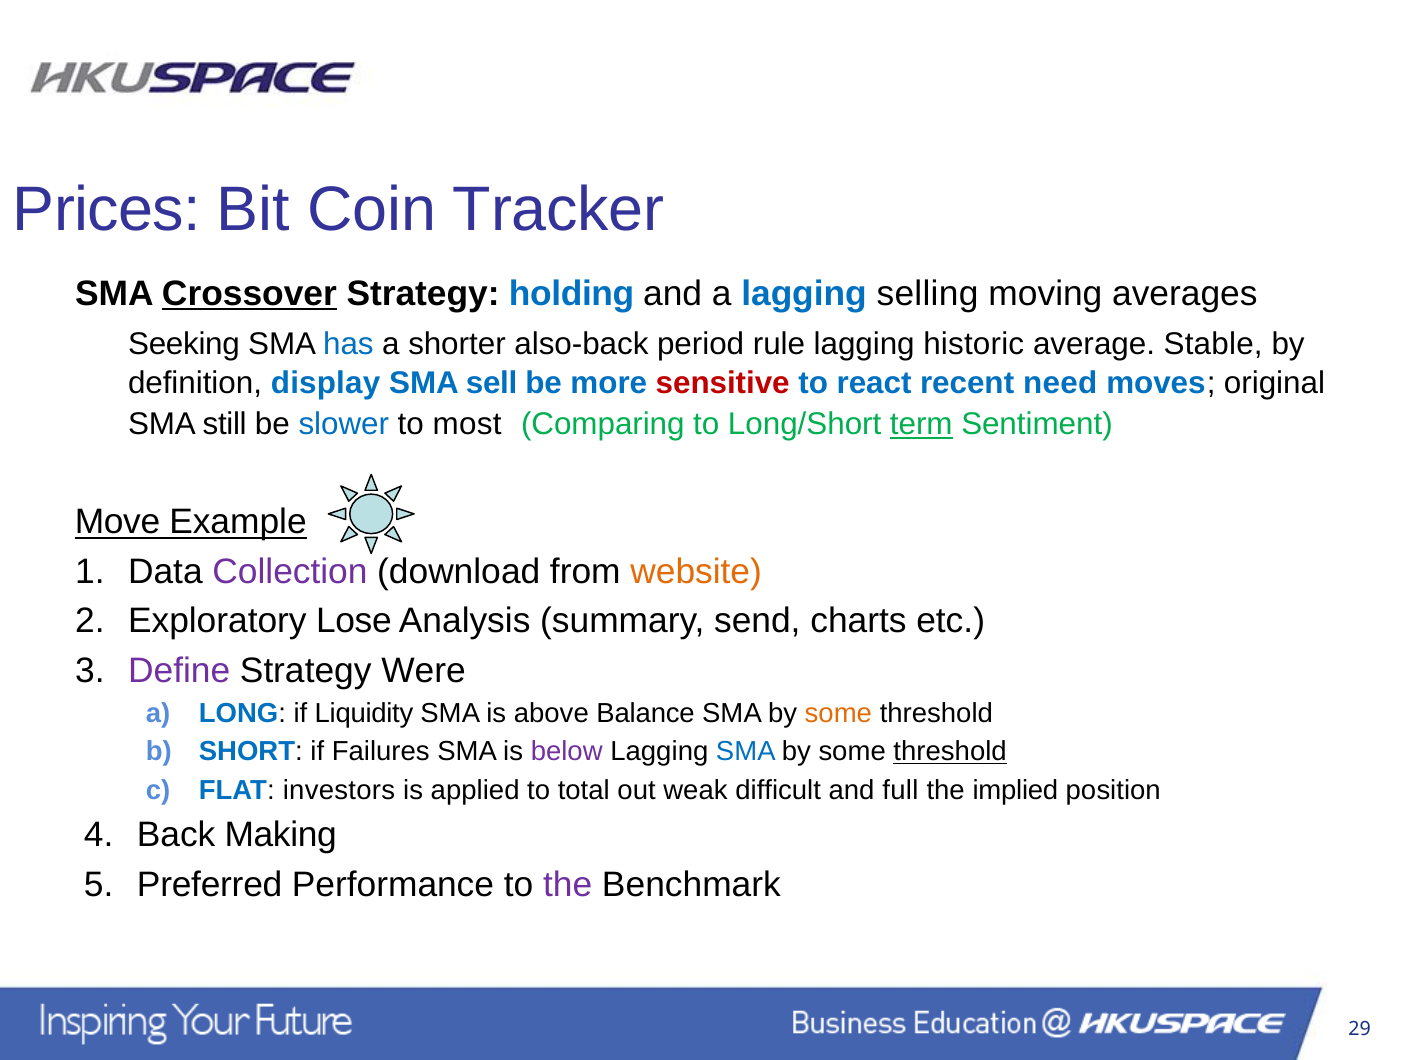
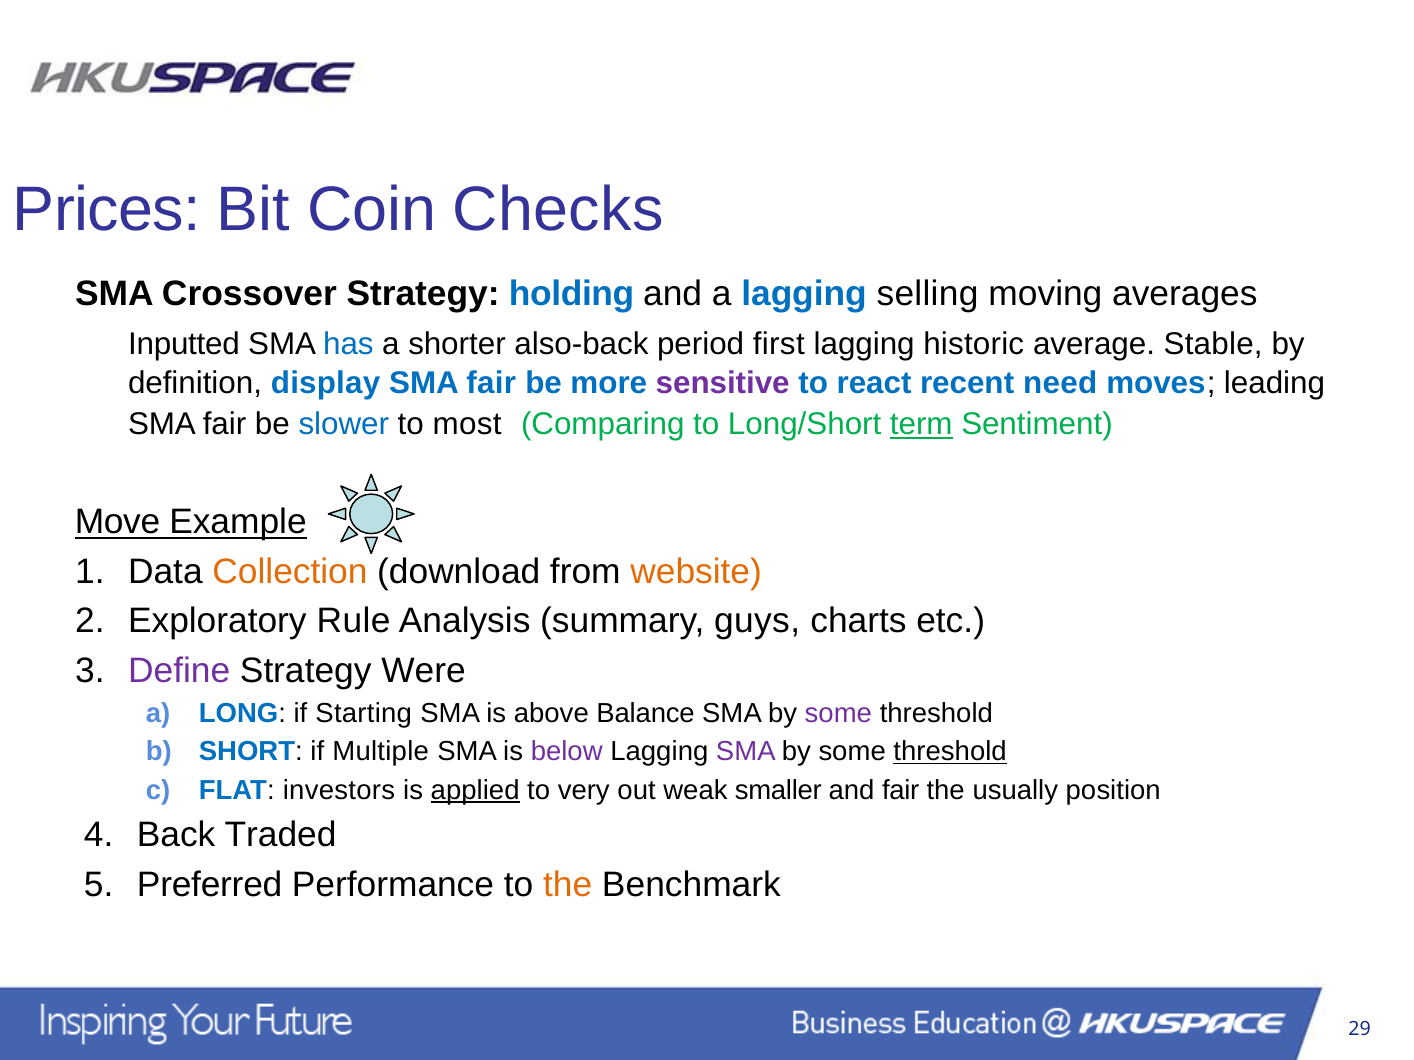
Tracker: Tracker -> Checks (558, 210)
Crossover underline: present -> none (249, 294)
Seeking: Seeking -> Inputted (184, 344)
rule: rule -> first (779, 344)
sell: sell -> fair (491, 383)
sensitive colour: red -> purple (723, 383)
original: original -> leading (1274, 383)
still: still -> fair (225, 425)
Collection colour: purple -> orange (290, 572)
Lose: Lose -> Rule (354, 621)
send: send -> guys (757, 621)
Liquidity: Liquidity -> Starting (364, 713)
some colour: orange -> purple (838, 713)
Failures: Failures -> Multiple (381, 752)
SMA colour: blue -> purple (746, 752)
applied underline: none -> present (475, 790)
total: total -> very (584, 790)
difficult: difficult -> smaller (778, 790)
and full: full -> fair (901, 790)
implied: implied -> usually (1015, 790)
Making: Making -> Traded (281, 836)
the colour: purple -> orange (568, 885)
